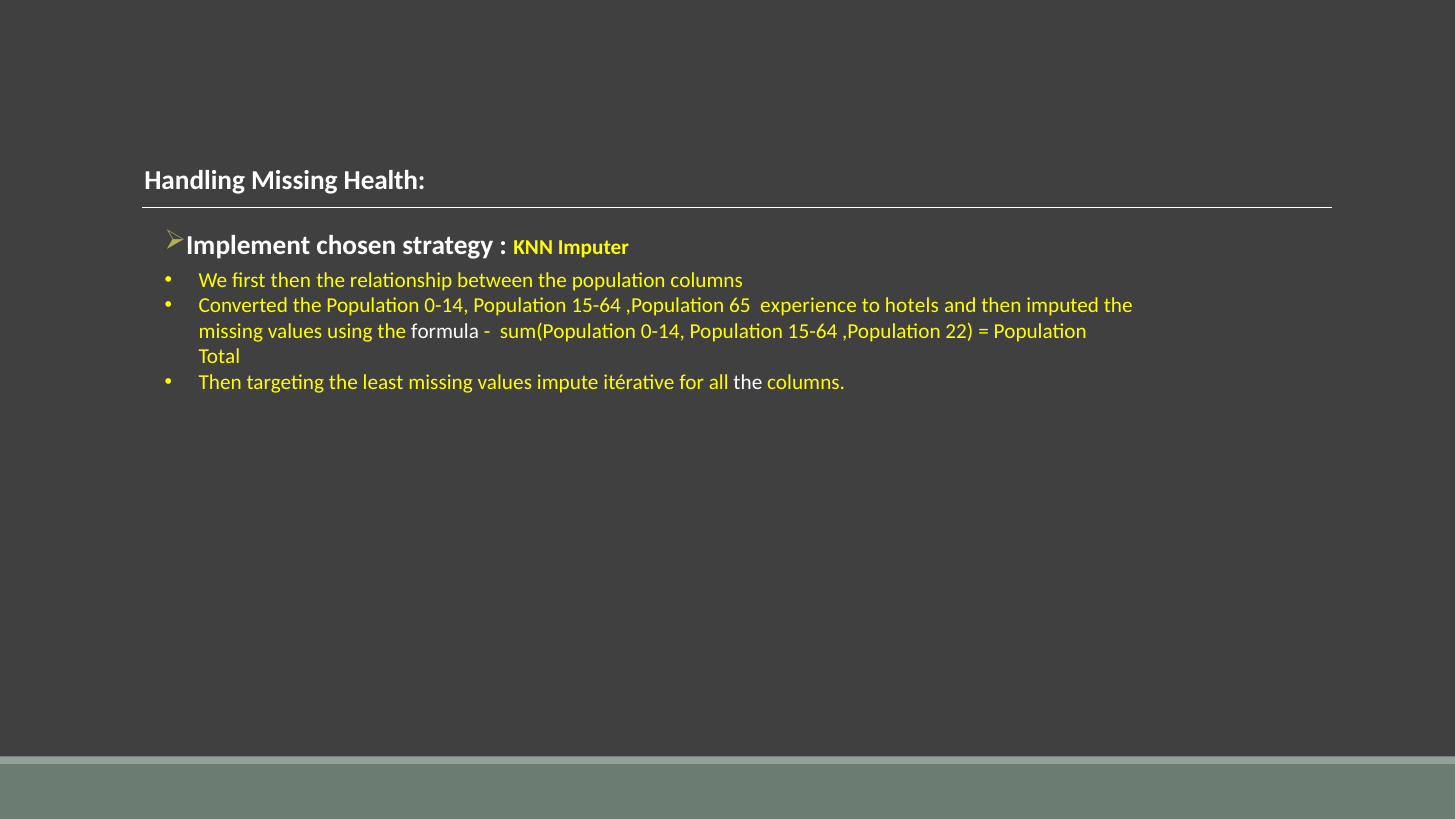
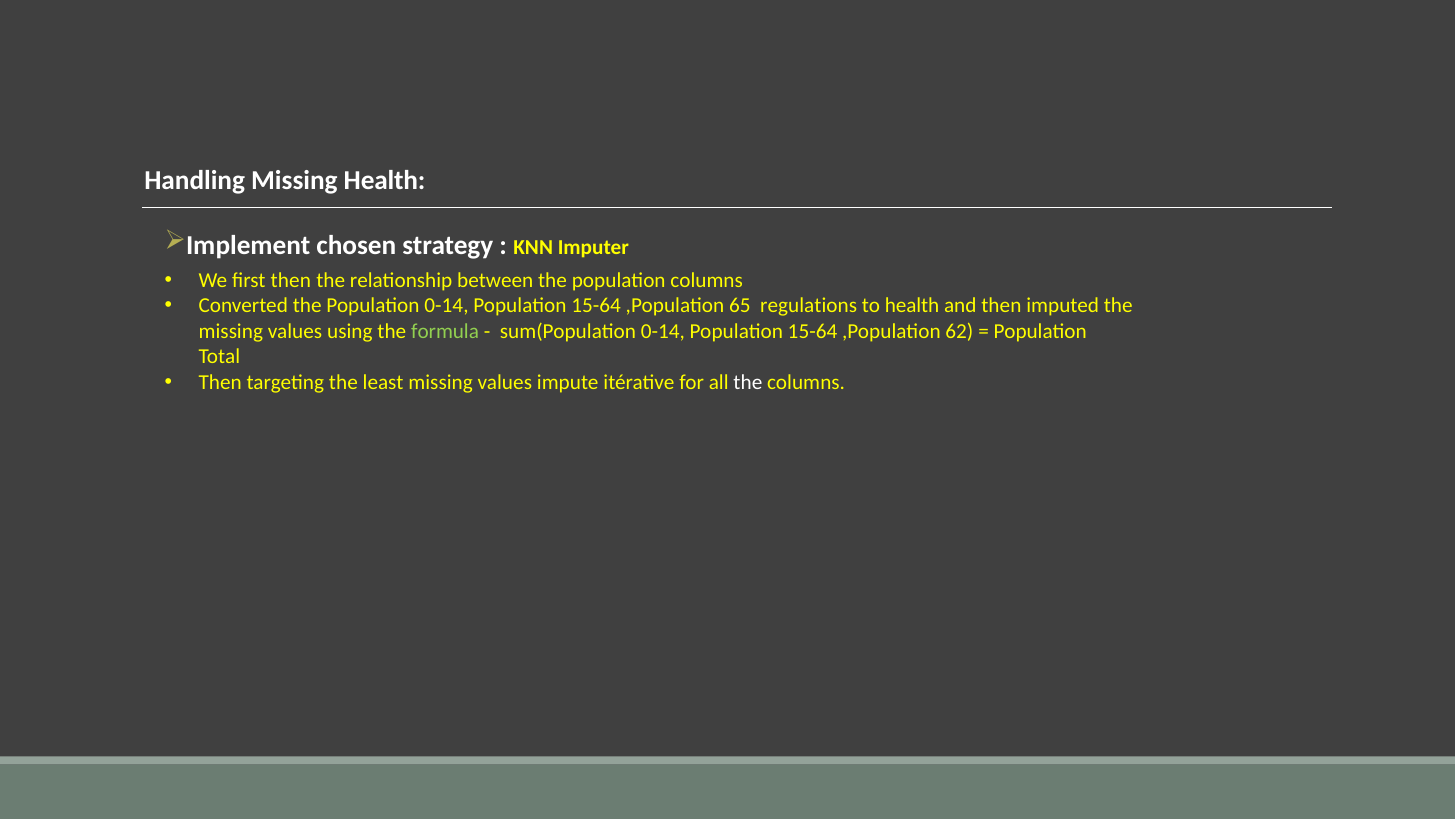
experience: experience -> regulations (809, 306)
to hotels: hotels -> health (912, 306)
formula colour: white -> light green (445, 331)
22: 22 -> 62 (959, 331)
